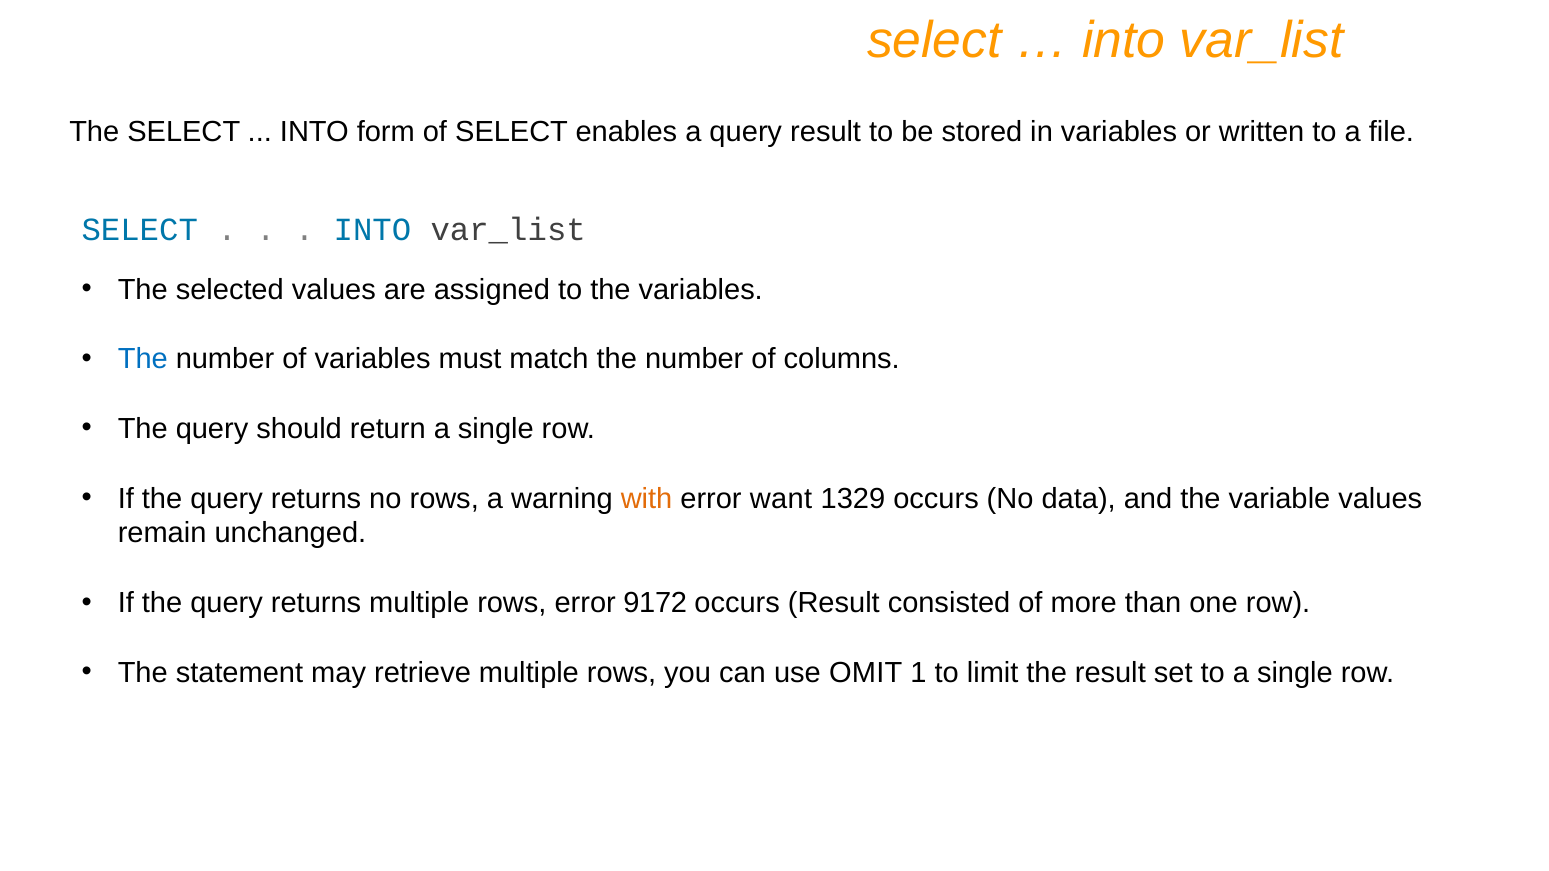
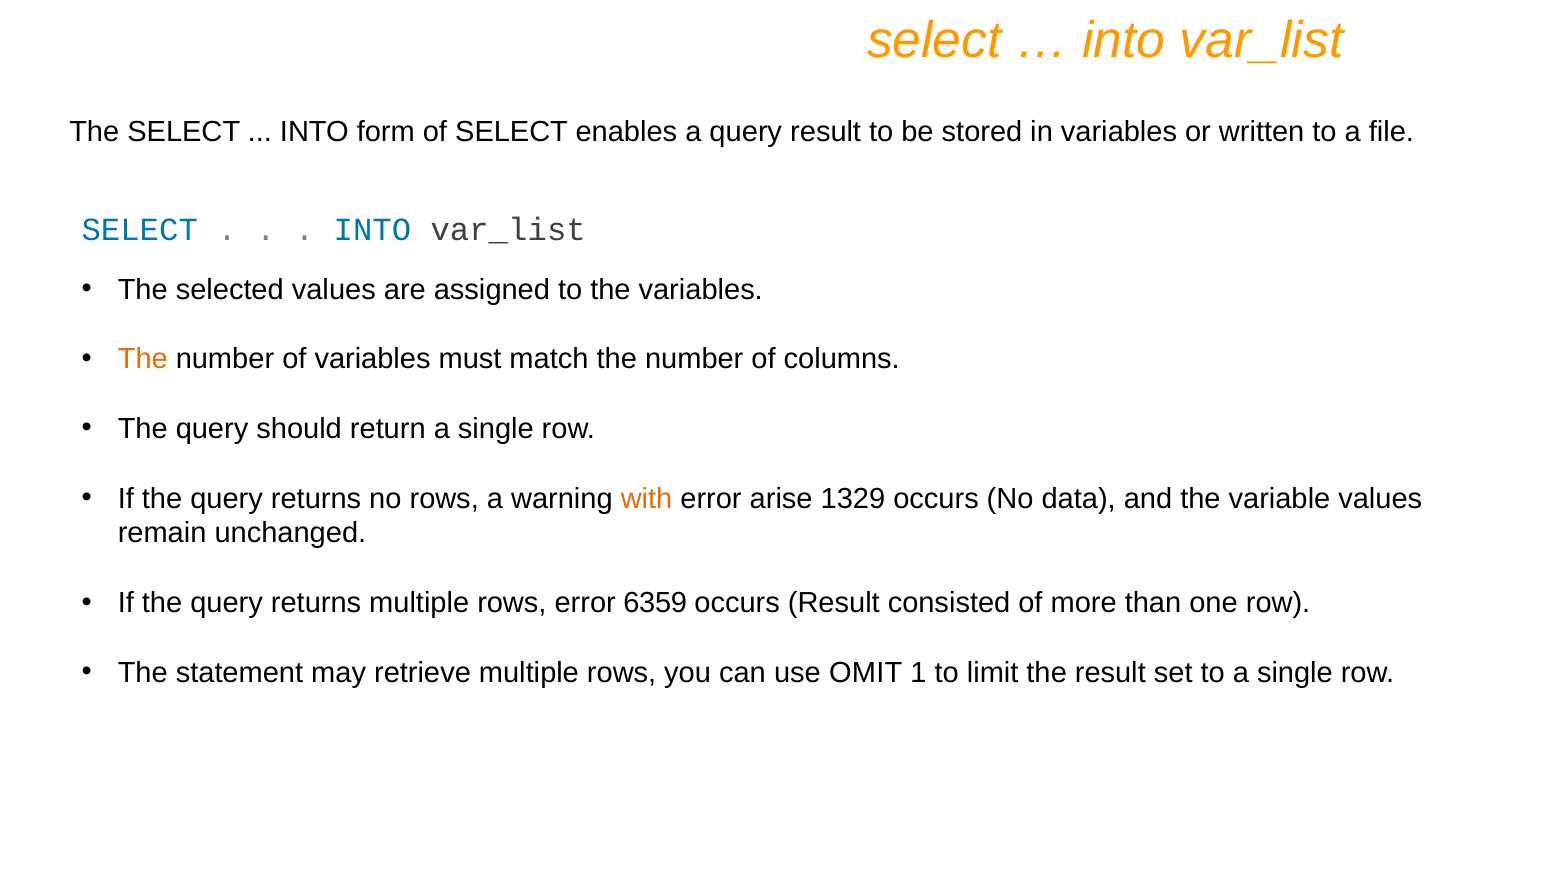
The colour: blue -> orange (143, 359)
want: want -> arise (781, 499)
9172: 9172 -> 6359 (655, 603)
